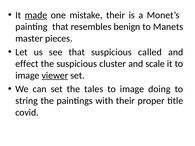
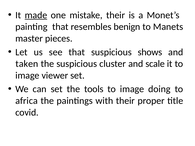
called: called -> shows (150, 52)
effect: effect -> taken (27, 64)
viewer underline: present -> none (55, 76)
tales: tales -> tools (94, 89)
string: string -> africa (27, 101)
